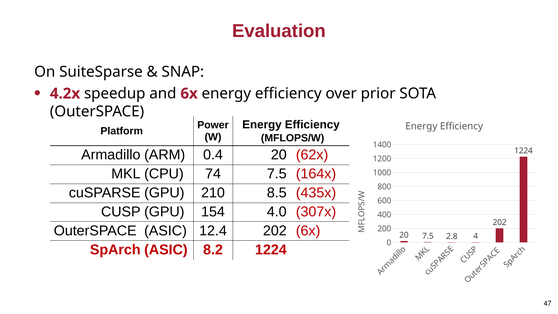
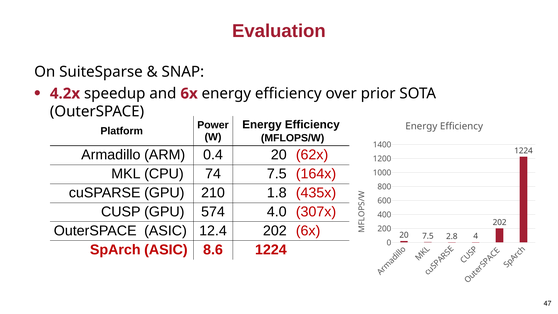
8.5: 8.5 -> 1.8 (277, 193)
154: 154 -> 574 (213, 212)
8.2: 8.2 -> 8.6 (213, 250)
